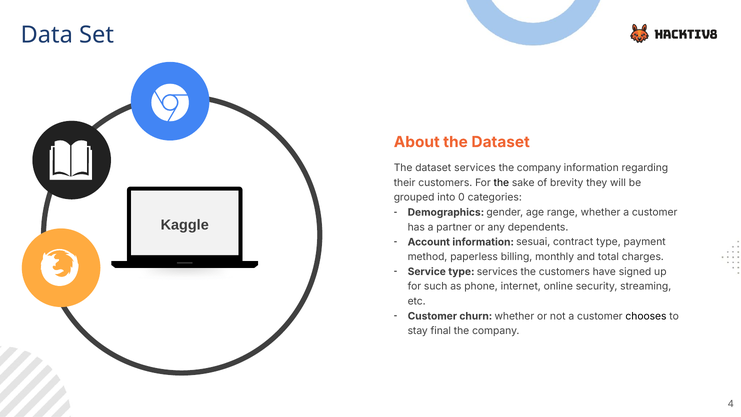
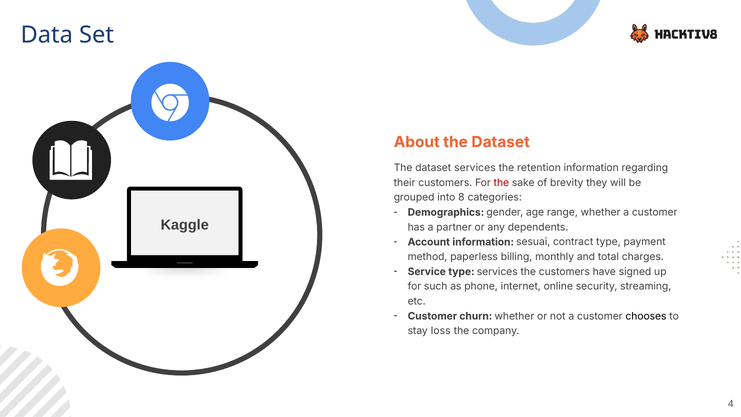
company: company -> retention (539, 168)
the colour: black -> red (501, 183)
0: 0 -> 8 (461, 197)
final: final -> loss (441, 331)
